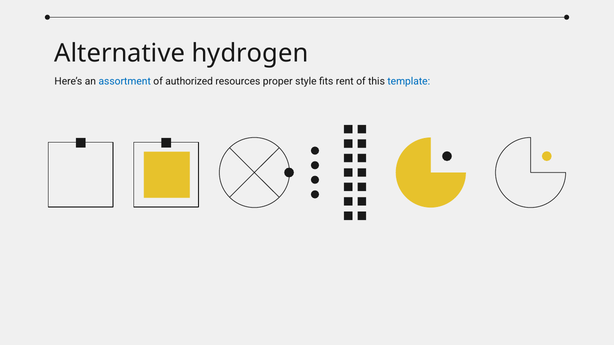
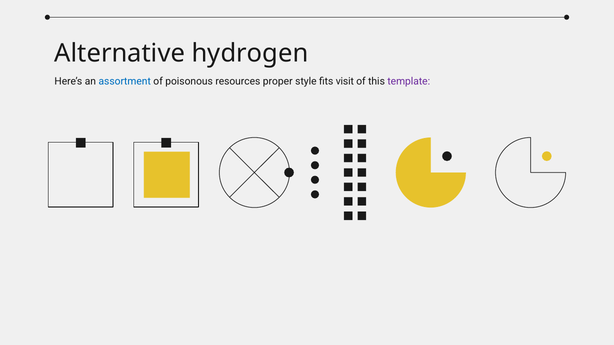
authorized: authorized -> poisonous (189, 81)
rent: rent -> visit (345, 81)
template colour: blue -> purple (409, 81)
